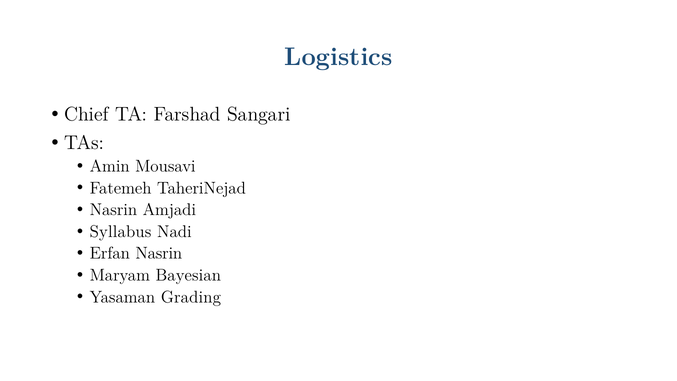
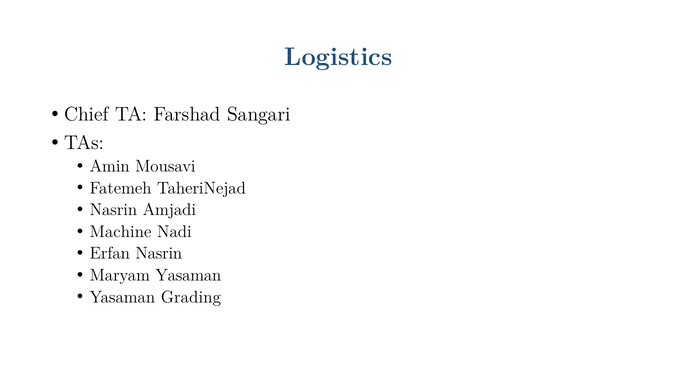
Syllabus: Syllabus -> Machine (121, 231)
Maryam Bayesian: Bayesian -> Yasaman (188, 275)
